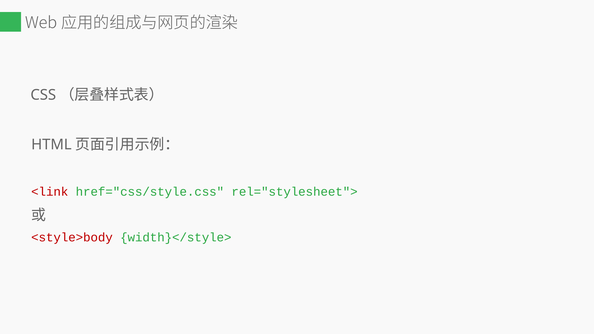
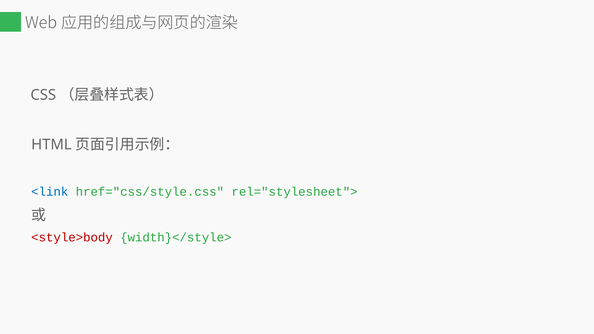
<link colour: red -> blue (50, 192)
